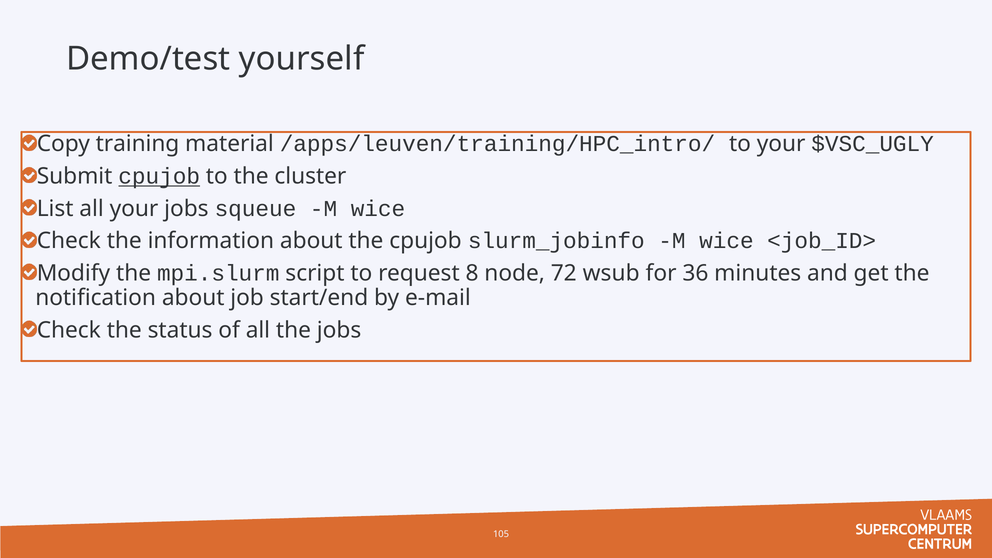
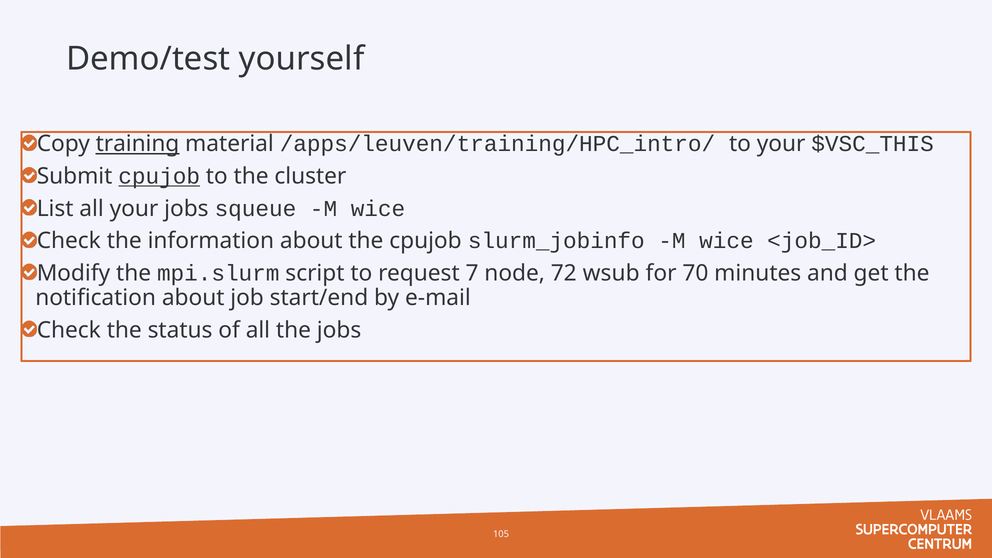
training underline: none -> present (138, 144)
$VSC_UGLY: $VSC_UGLY -> $VSC_THIS (873, 144)
8: 8 -> 7 (472, 273)
36: 36 -> 70 (695, 273)
